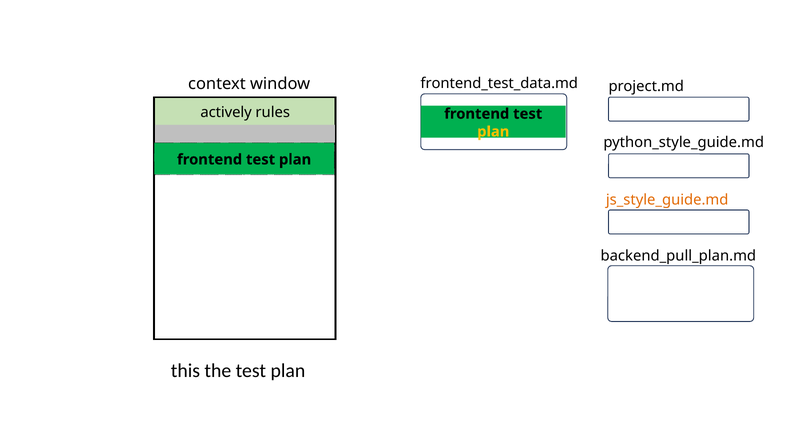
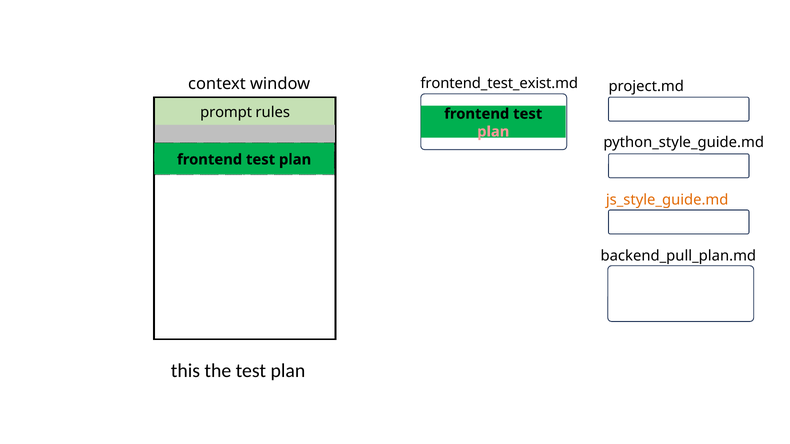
frontend_test_data.md: frontend_test_data.md -> frontend_test_exist.md (499, 83)
actively: actively -> prompt (226, 112)
plan colour: yellow -> pink (493, 132)
